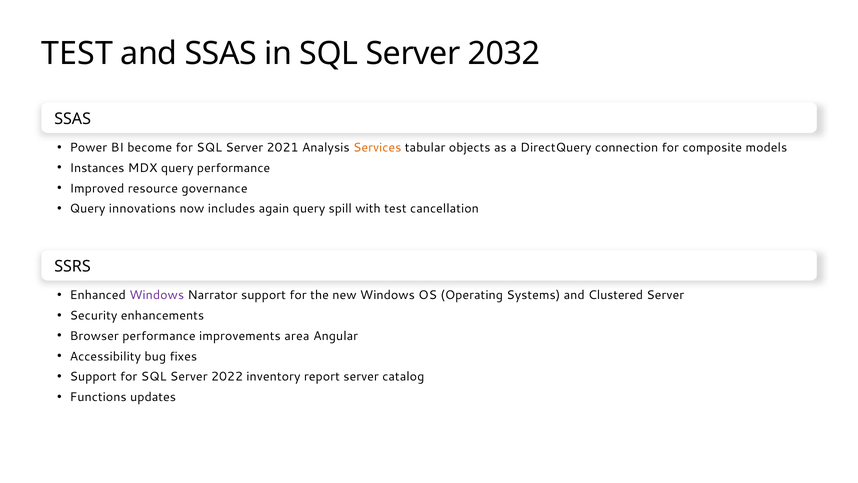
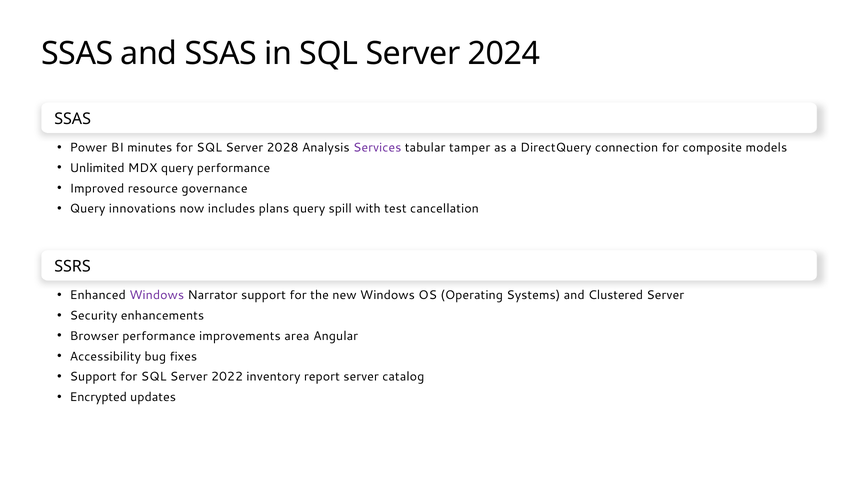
TEST: TEST -> SSAS (77, 54)
2032: 2032 -> 2024 (504, 54)
become: become -> minutes (150, 147)
2021: 2021 -> 2028 (283, 147)
Services colour: orange -> purple (377, 147)
objects: objects -> tamper (470, 147)
Instances: Instances -> Unlimited (97, 168)
again: again -> plans (274, 209)
Functions: Functions -> Encrypted (98, 397)
